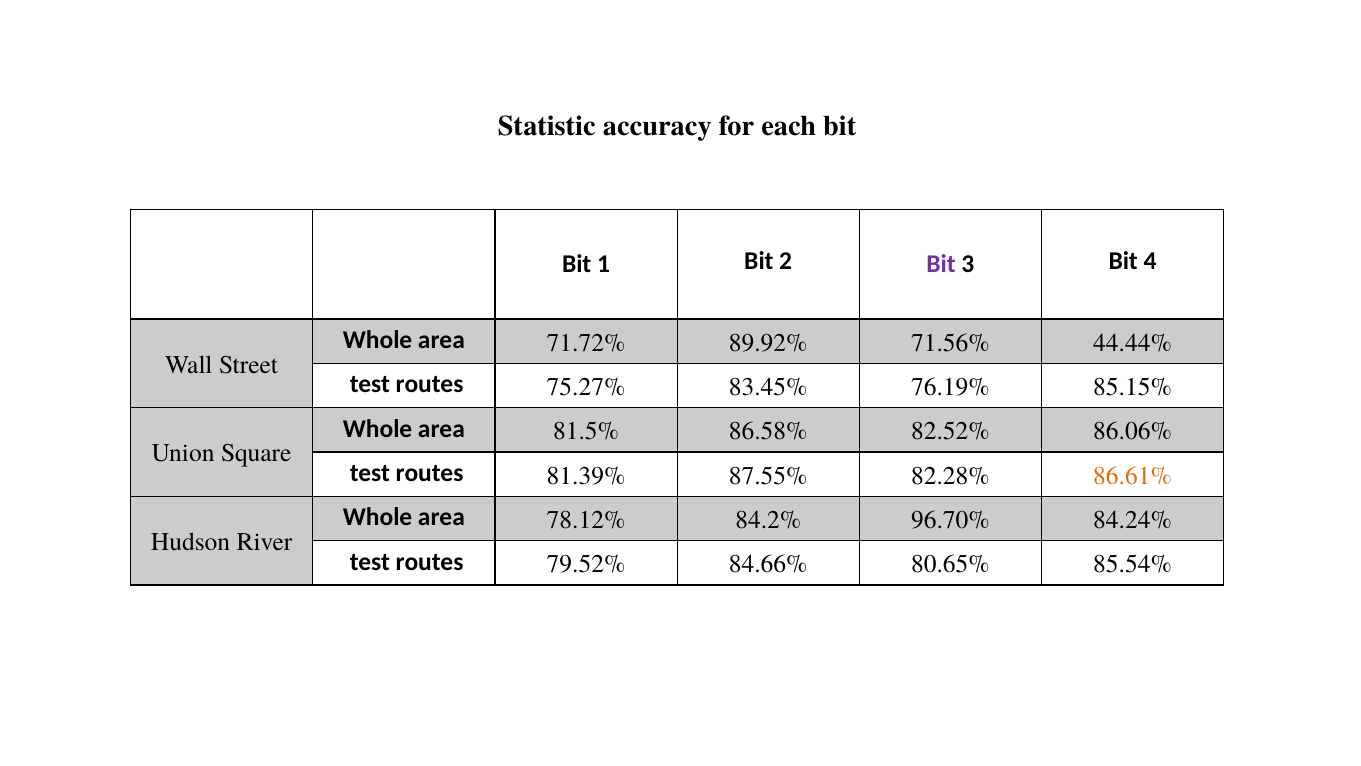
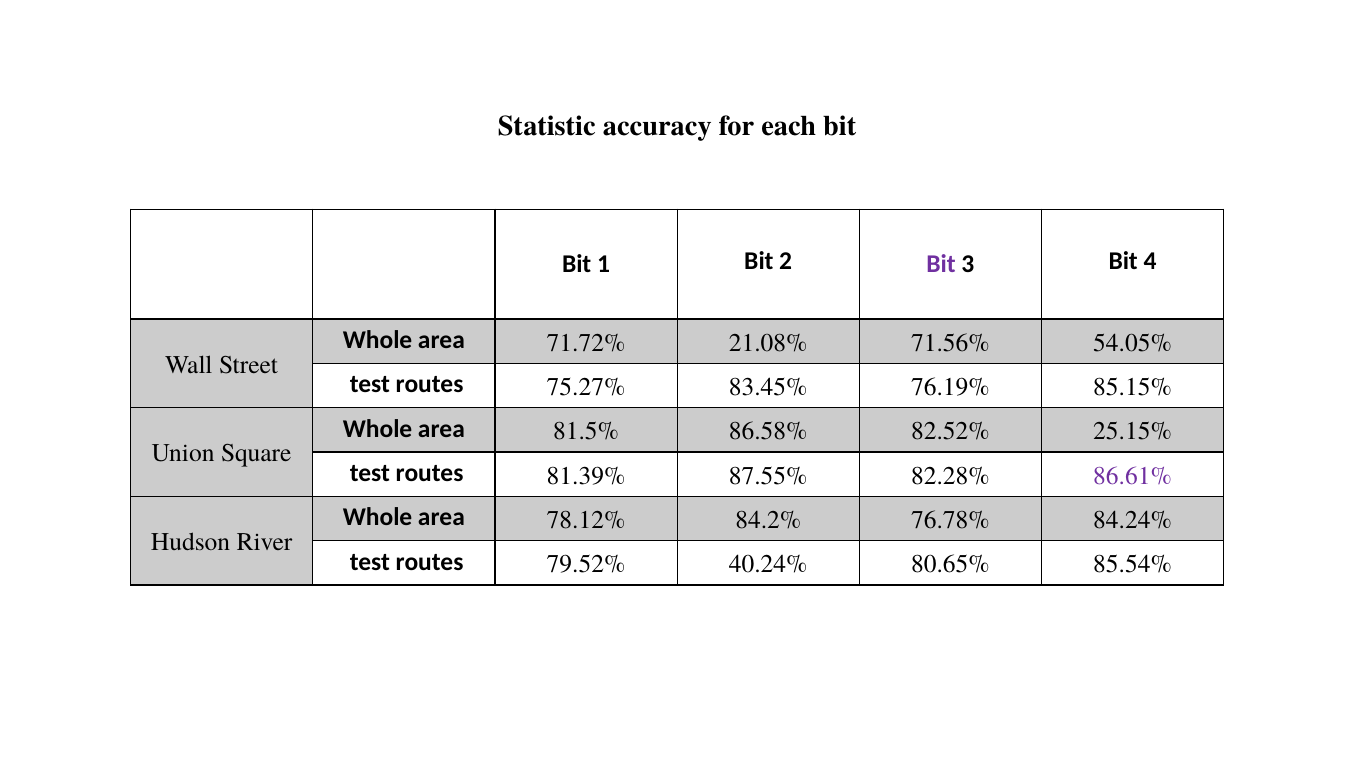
89.92%: 89.92% -> 21.08% (768, 343)
44.44%: 44.44% -> 54.05% (1133, 343)
86.06%: 86.06% -> 25.15% (1133, 431)
86.61% colour: orange -> purple (1133, 475)
96.70%: 96.70% -> 76.78% (950, 520)
84.66%: 84.66% -> 40.24% (768, 564)
